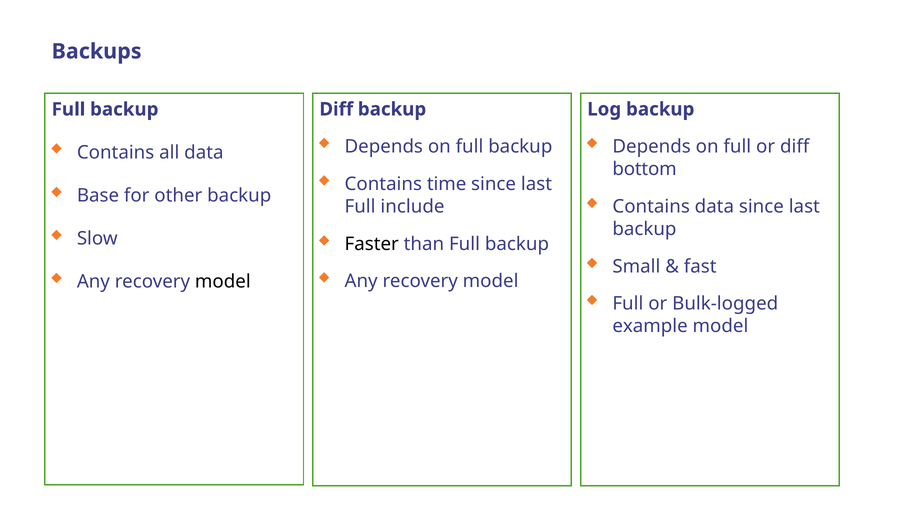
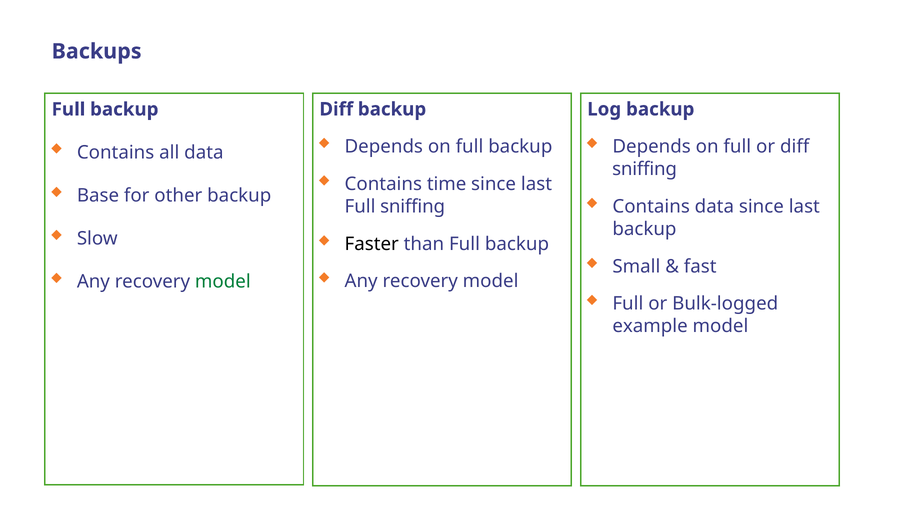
bottom: bottom -> sniffing (645, 169)
Full include: include -> sniffing (413, 207)
model colour: black -> green (223, 281)
